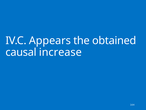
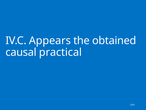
increase: increase -> practical (60, 52)
